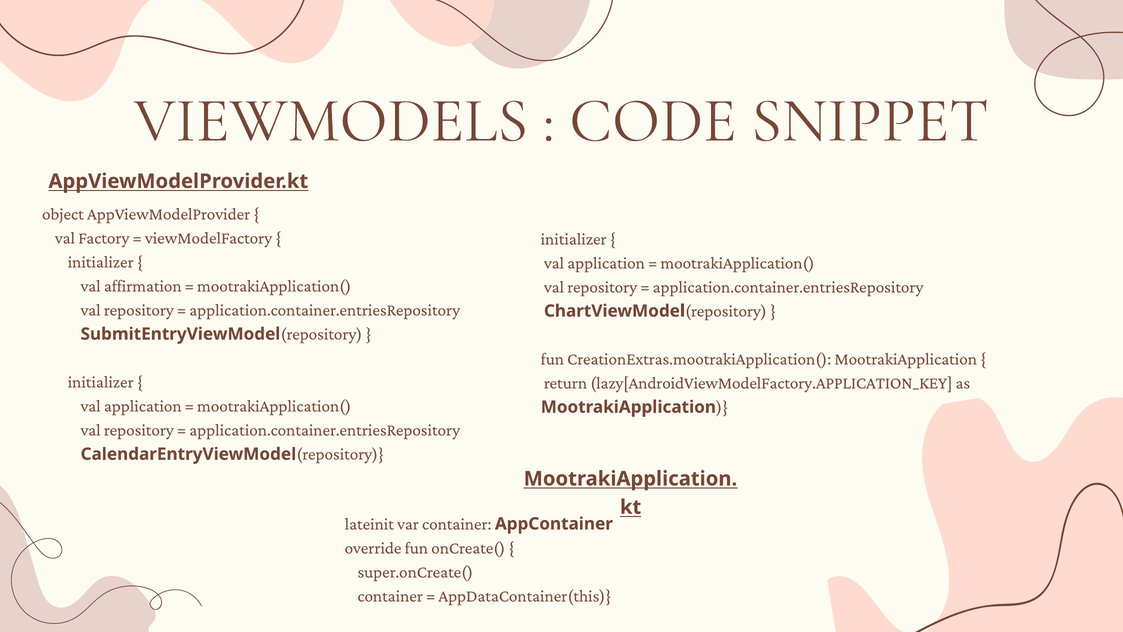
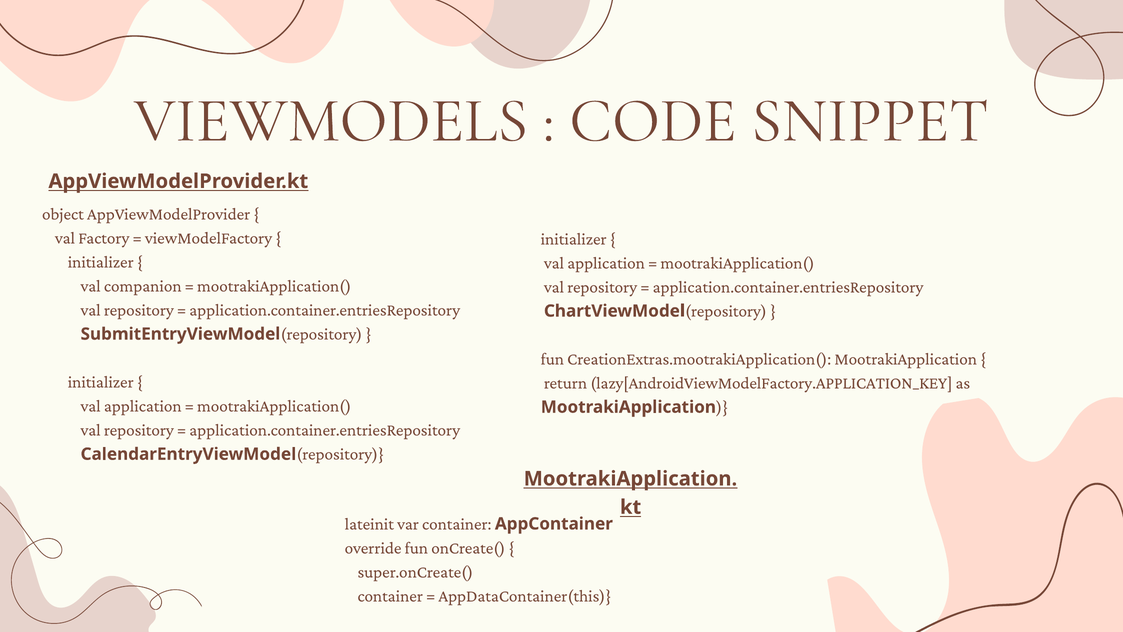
affirmation: affirmation -> companion (143, 286)
